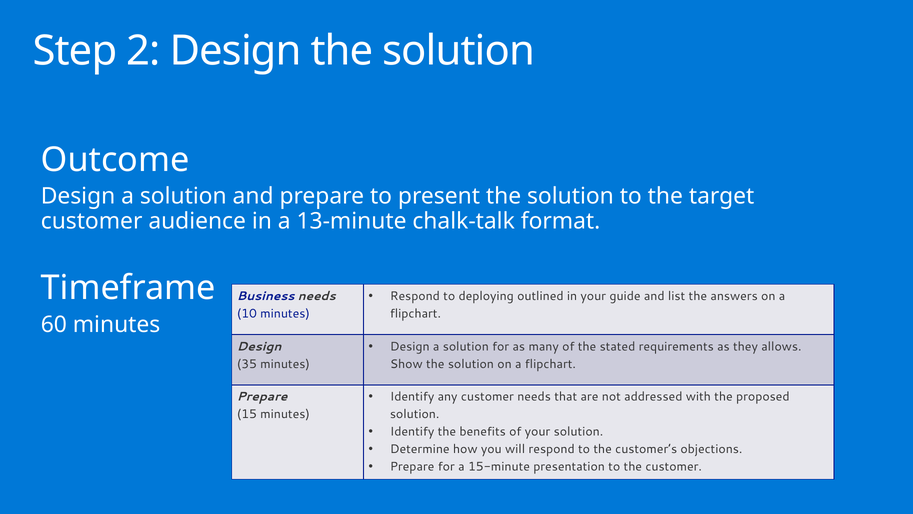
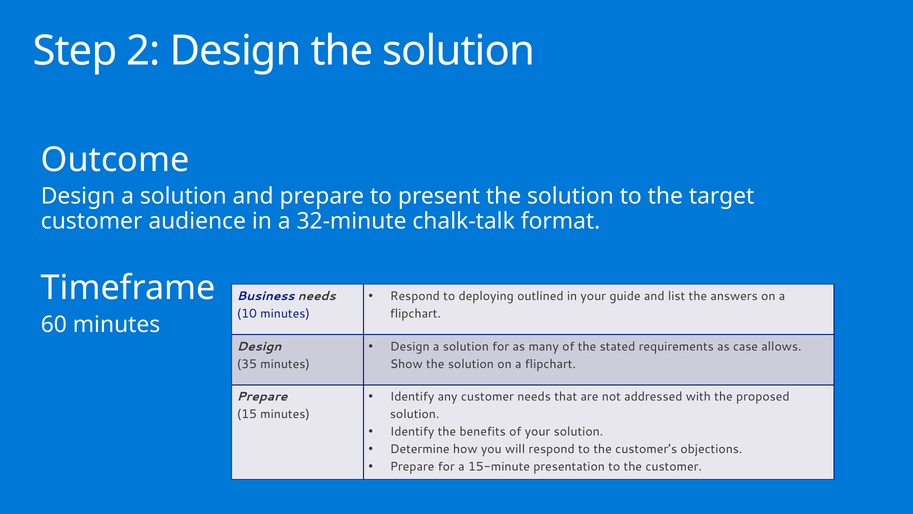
13-minute: 13-minute -> 32-minute (352, 221)
they: they -> case (746, 346)
